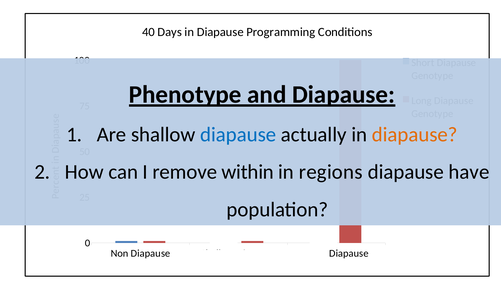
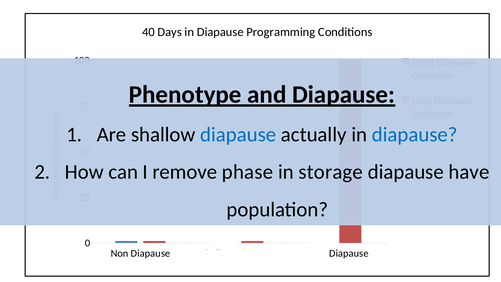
diapause colour: orange -> blue (415, 134)
within: within -> phase (248, 172)
regions: regions -> storage (331, 172)
